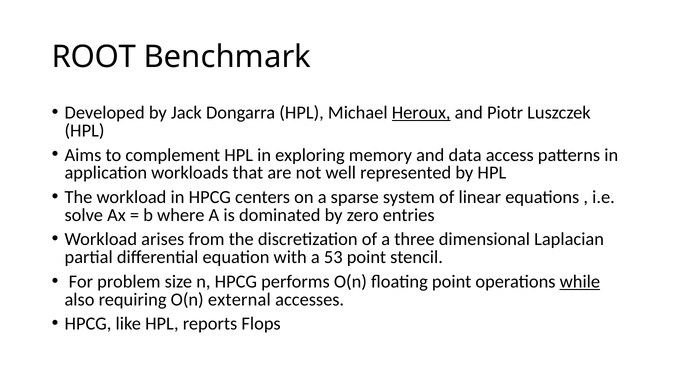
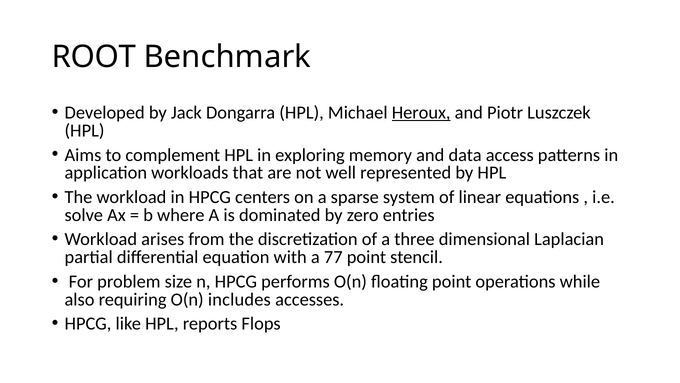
53: 53 -> 77 (333, 257)
while underline: present -> none (580, 281)
external: external -> includes (239, 299)
